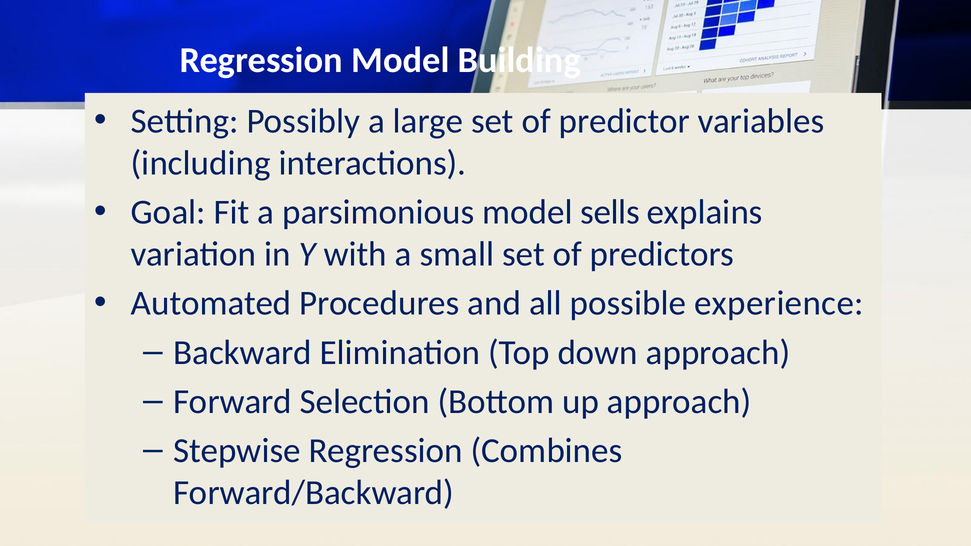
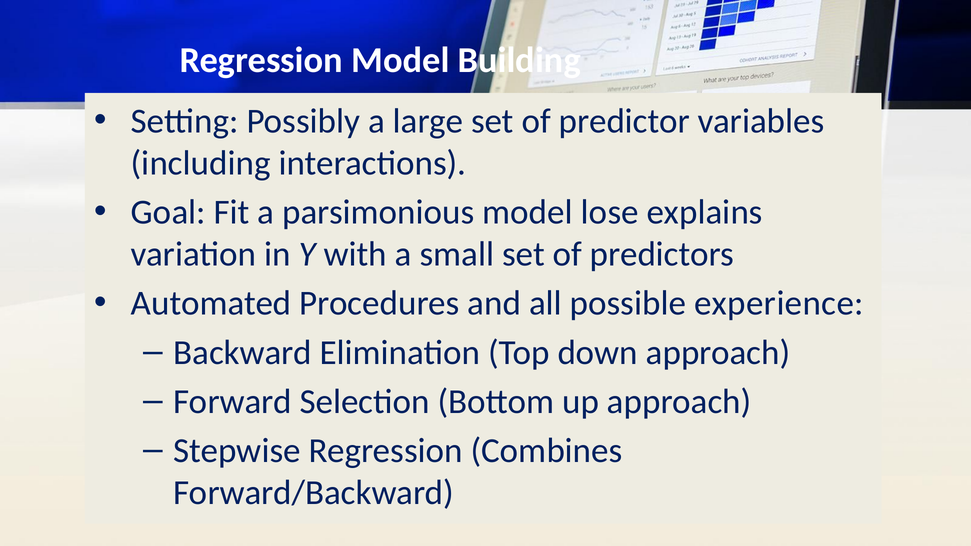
sells: sells -> lose (610, 212)
